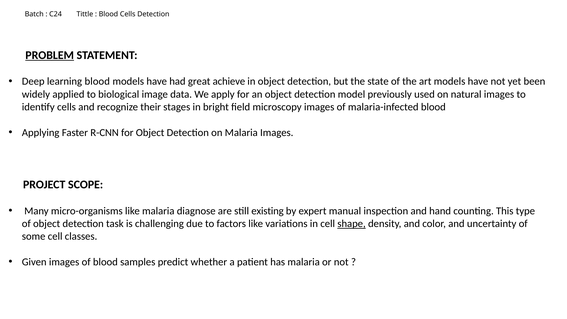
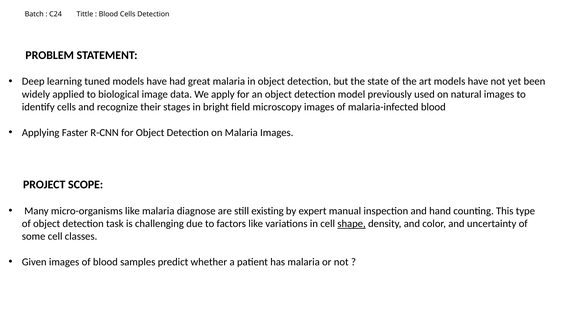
PROBLEM underline: present -> none (50, 55)
learning blood: blood -> tuned (97, 81)
great achieve: achieve -> malaria (229, 81)
